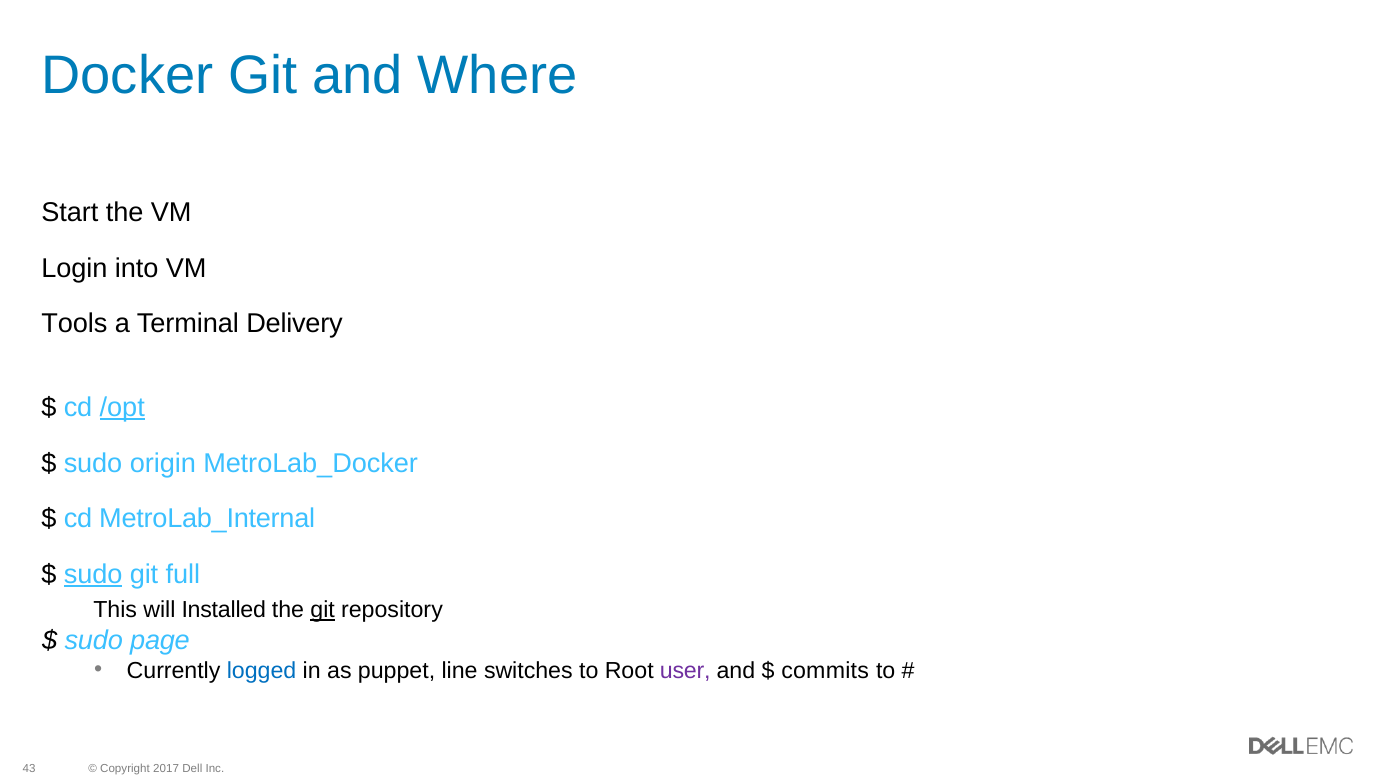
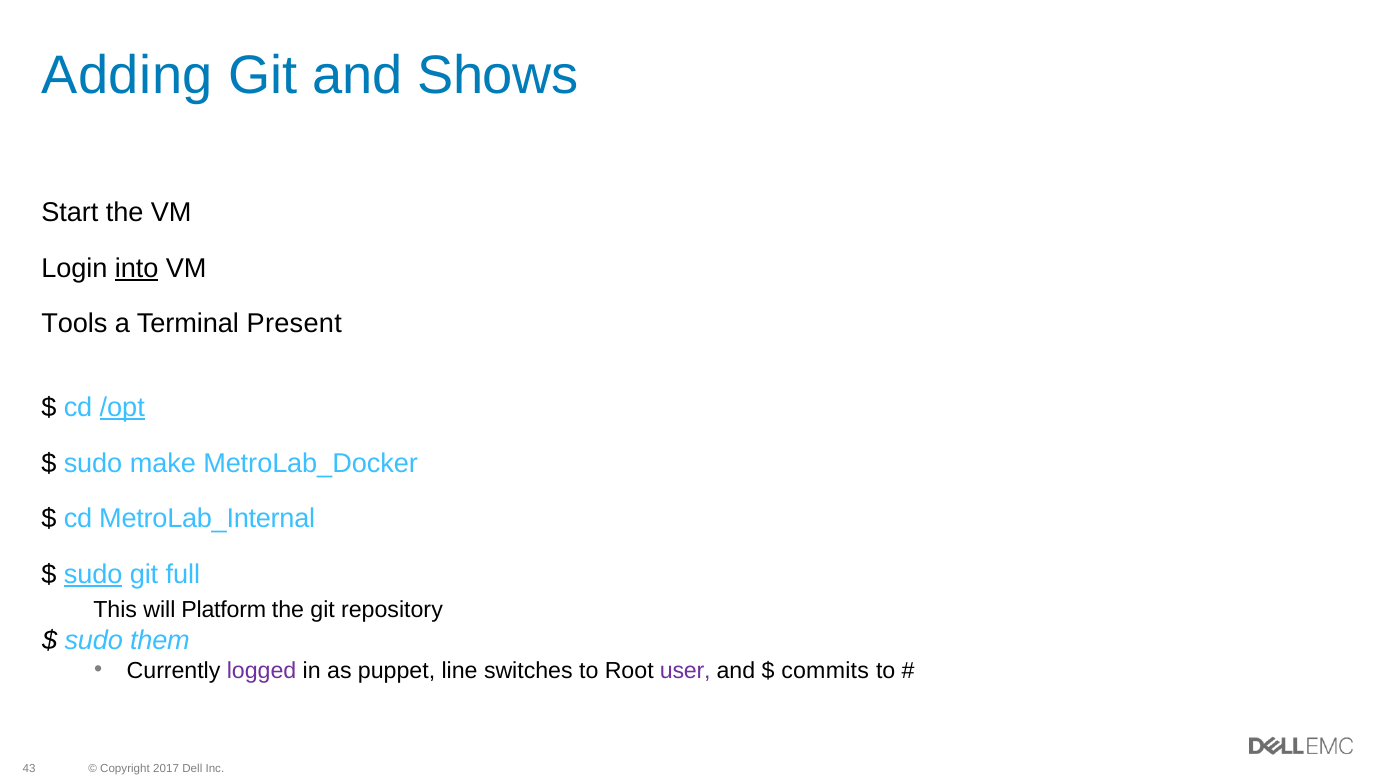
Docker: Docker -> Adding (127, 76)
Where: Where -> Shows (498, 76)
into underline: none -> present (137, 268)
Delivery: Delivery -> Present (294, 324)
origin: origin -> make (163, 463)
Installed: Installed -> Platform (224, 611)
git underline: present -> none (323, 611)
page: page -> them (160, 641)
logged colour: blue -> purple (262, 671)
